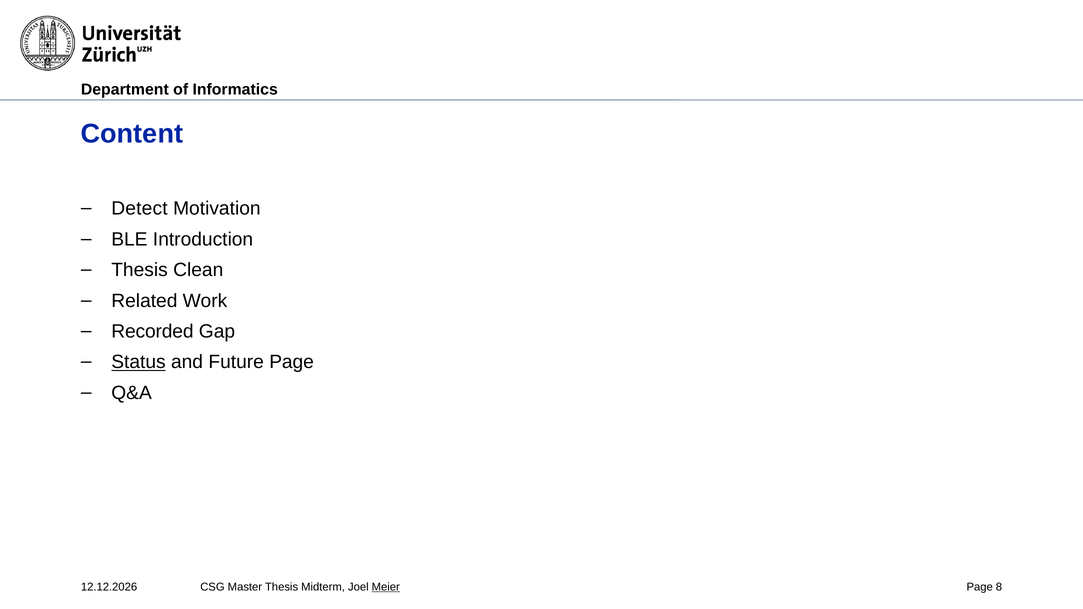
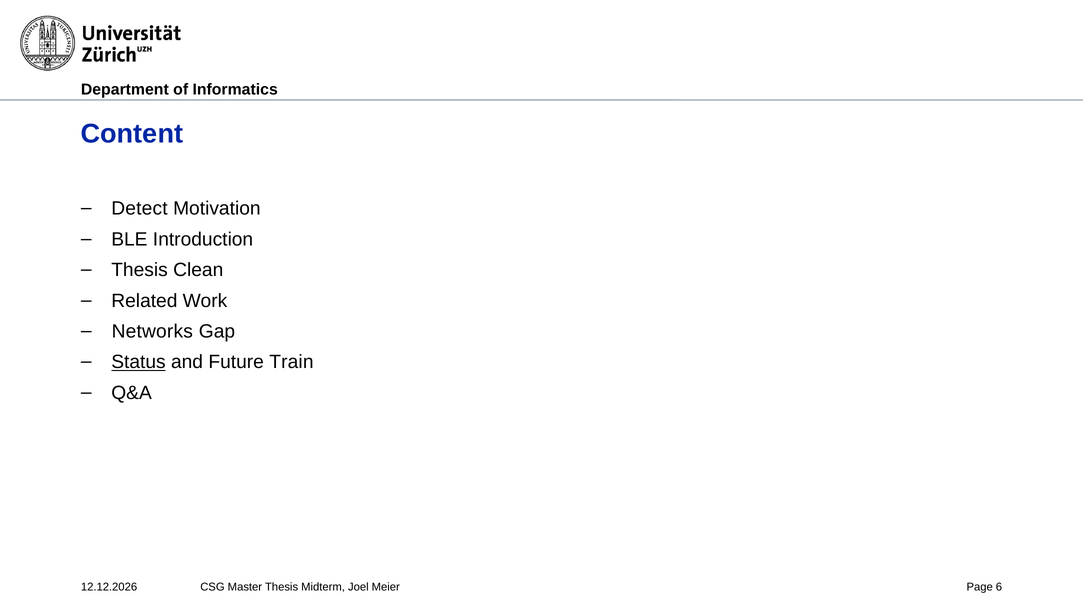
Recorded: Recorded -> Networks (152, 332)
Future Page: Page -> Train (291, 362)
Meier underline: present -> none (386, 587)
8: 8 -> 6 (999, 587)
